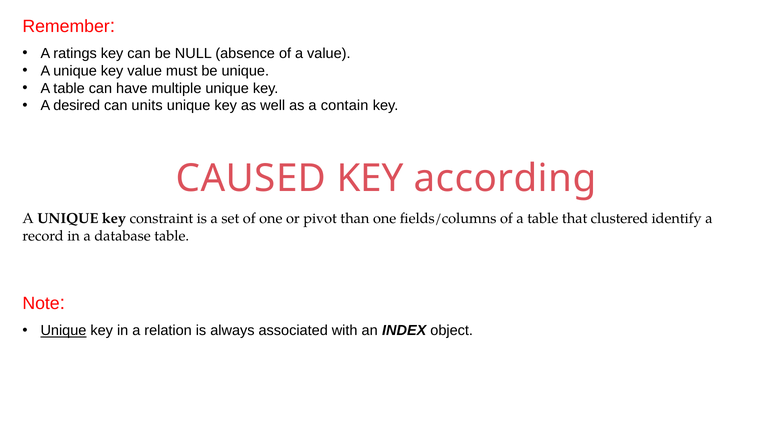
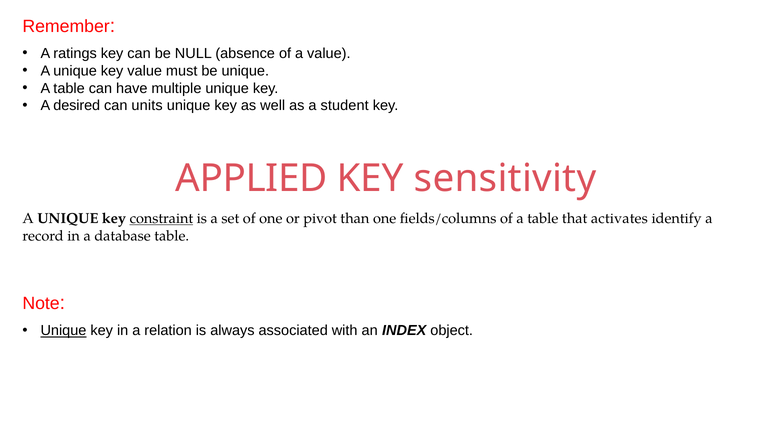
contain: contain -> student (345, 106)
CAUSED: CAUSED -> APPLIED (251, 178)
according: according -> sensitivity (505, 178)
constraint underline: none -> present (161, 218)
clustered: clustered -> activates (619, 218)
